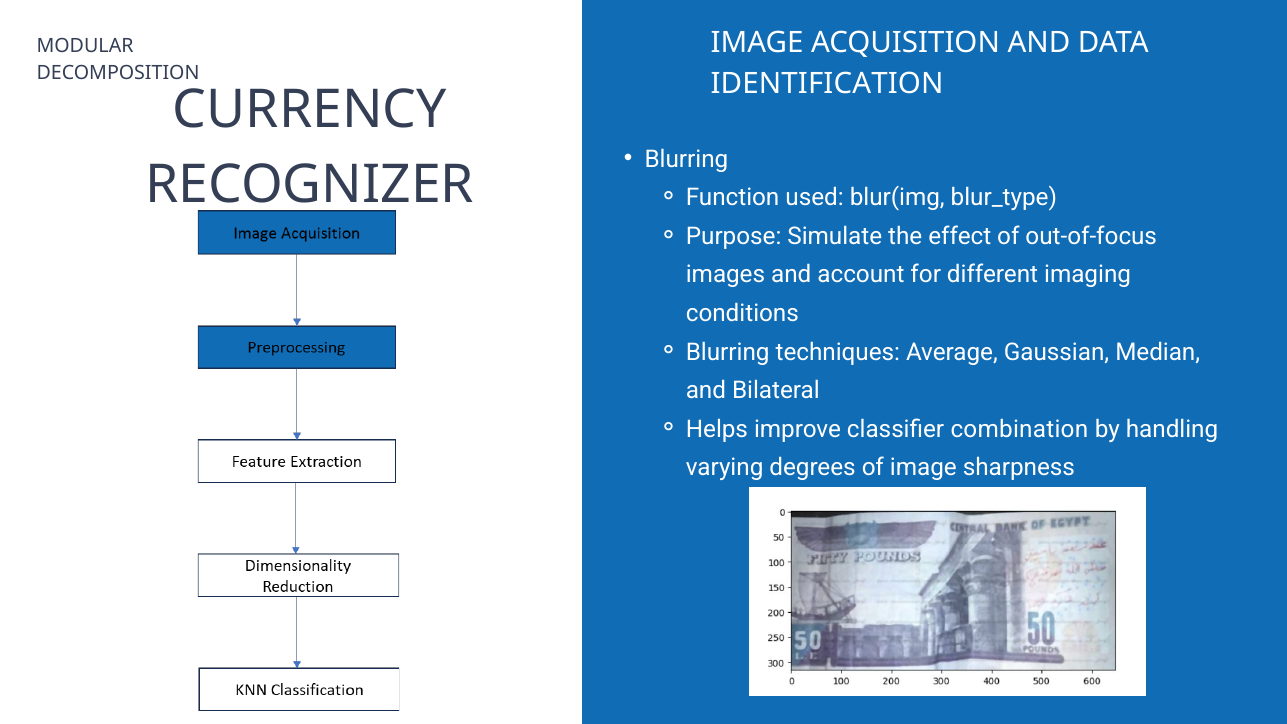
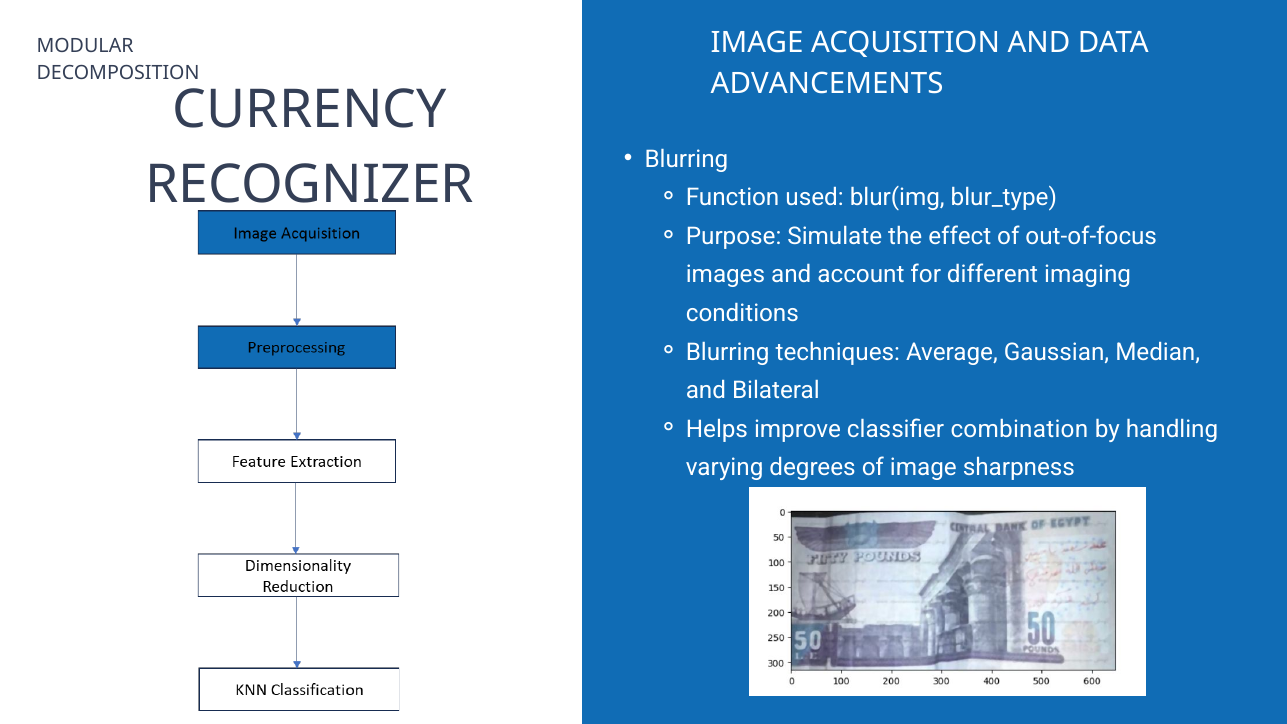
IDENTIFICATION: IDENTIFICATION -> ADVANCEMENTS (827, 84)
